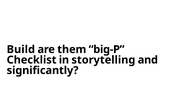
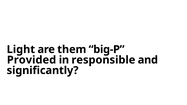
Build: Build -> Light (21, 49)
Checklist: Checklist -> Provided (32, 60)
storytelling: storytelling -> responsible (103, 60)
